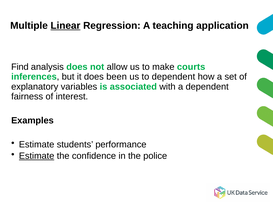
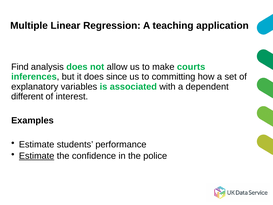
Linear underline: present -> none (65, 26)
been: been -> since (117, 77)
to dependent: dependent -> committing (174, 77)
fairness: fairness -> different (27, 96)
